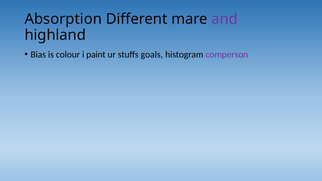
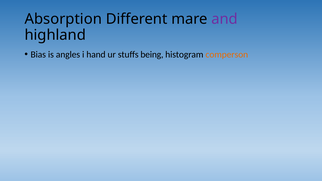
colour: colour -> angles (68, 54)
paint: paint -> hand (96, 54)
goals: goals -> being (152, 54)
comperson colour: purple -> orange (227, 54)
